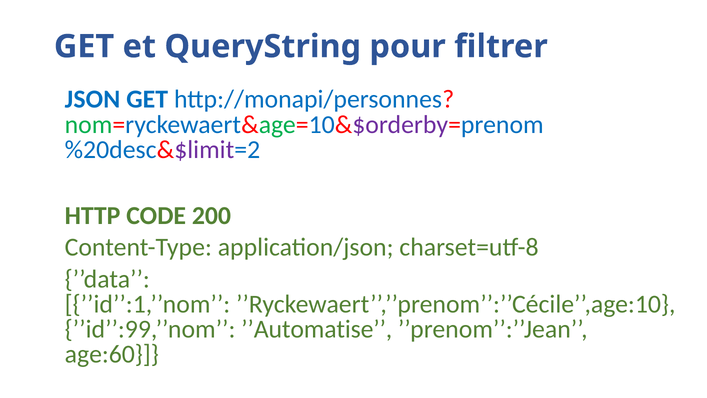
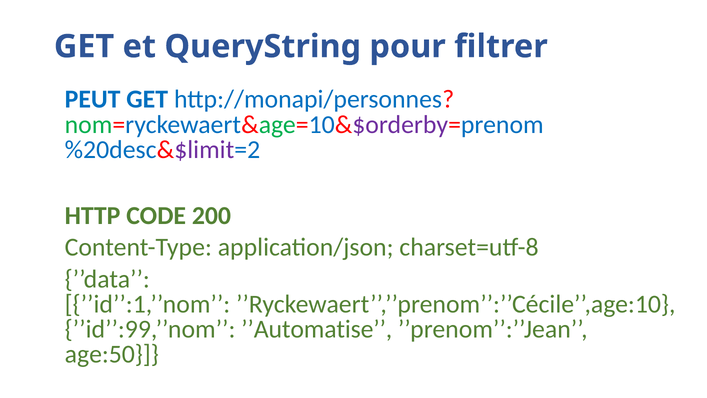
JSON: JSON -> PEUT (93, 99)
age:60: age:60 -> age:50 (112, 354)
